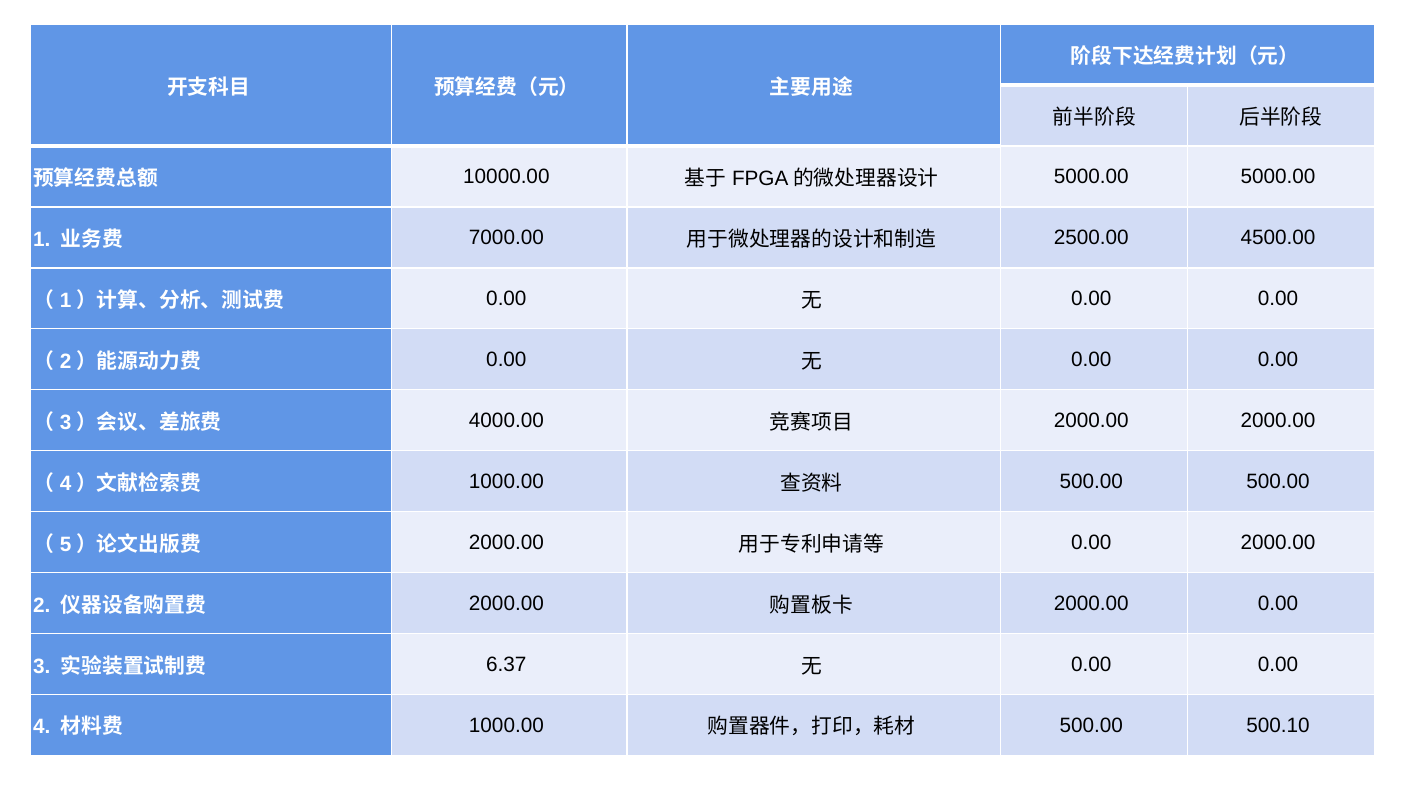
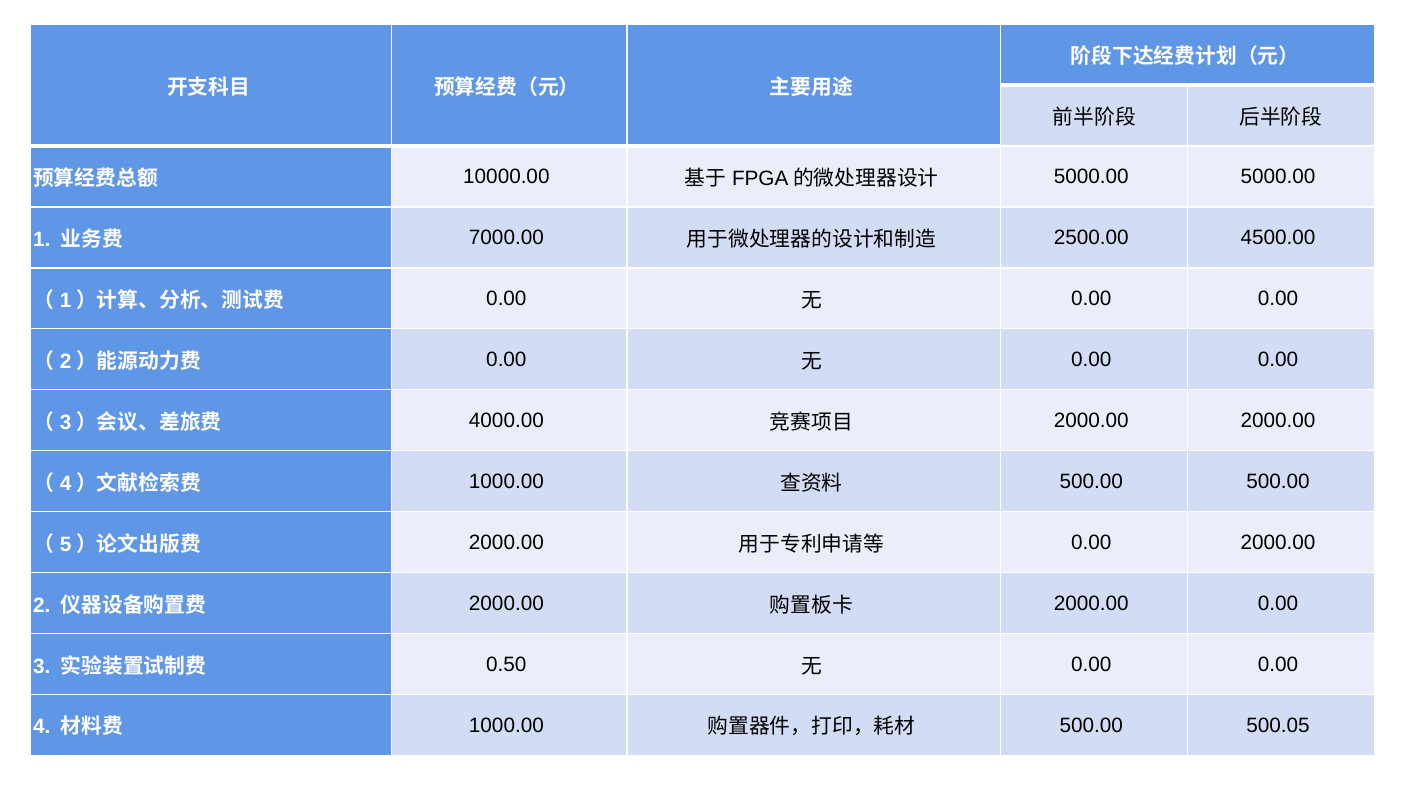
6.37: 6.37 -> 0.50 (506, 664)
500.10: 500.10 -> 500.05 (1278, 725)
